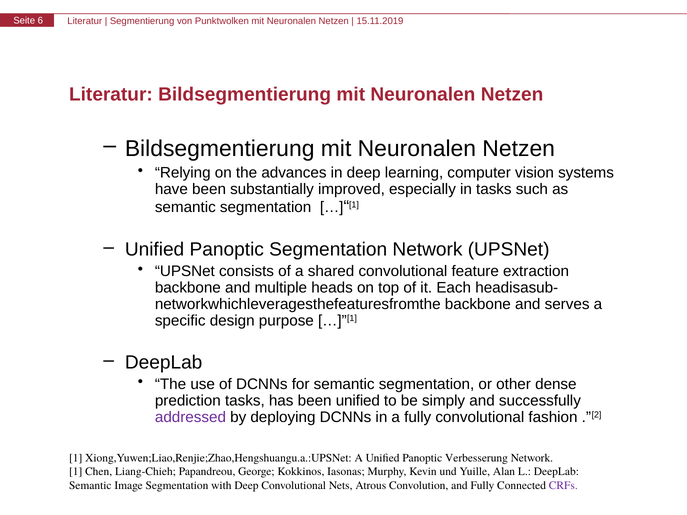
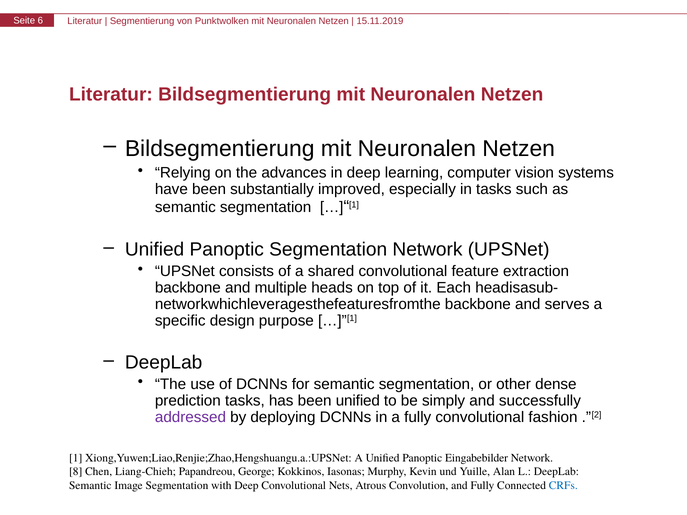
Verbesserung: Verbesserung -> Eingabebilder (477, 458)
1: 1 -> 8 (76, 472)
CRFs colour: purple -> blue (563, 486)
